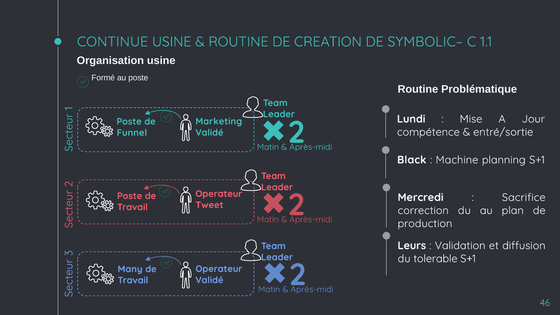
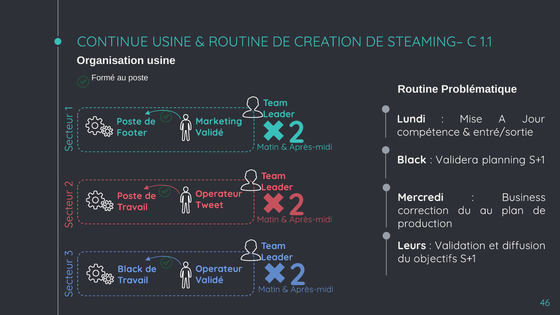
SYMBOLIC–: SYMBOLIC– -> STEAMING– (425, 42)
Funnel: Funnel -> Footer (132, 133)
Machine: Machine -> Validera (457, 160)
Sacrifice: Sacrifice -> Business (524, 197)
tolerable: tolerable -> objectifs (435, 259)
Many: Many -> Black (130, 269)
